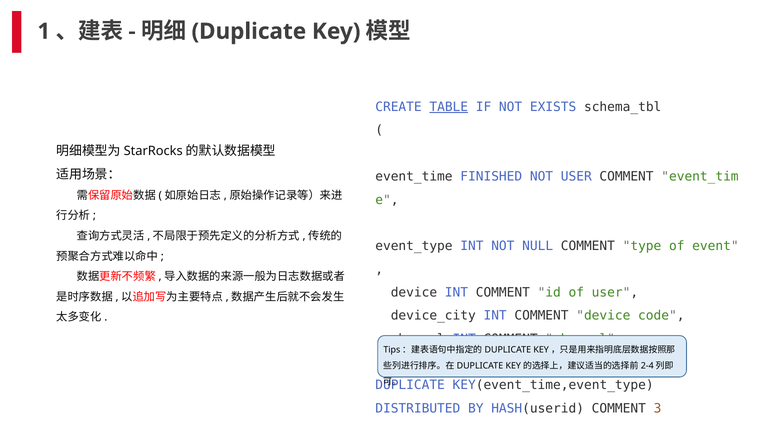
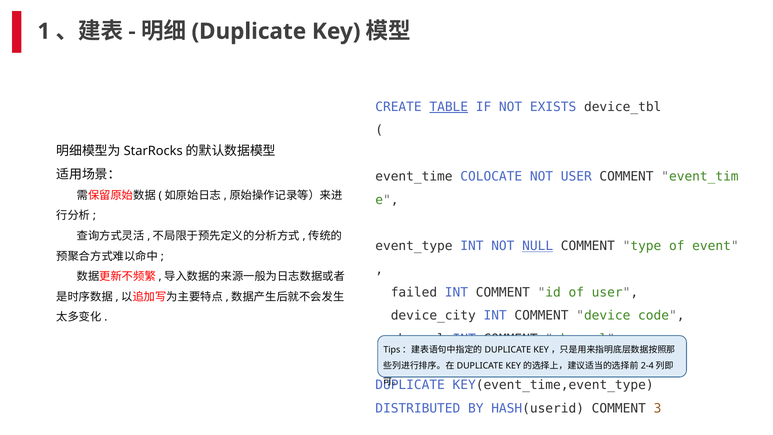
schema_tbl: schema_tbl -> device_tbl (623, 107)
FINISHED: FINISHED -> COLOCATE (491, 177)
NULL underline: none -> present (538, 246)
device: device -> failed (414, 292)
